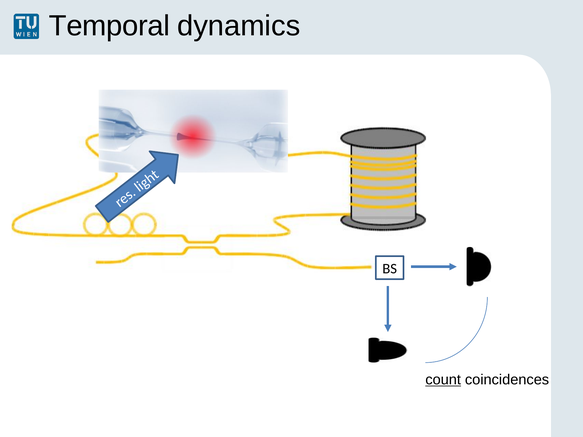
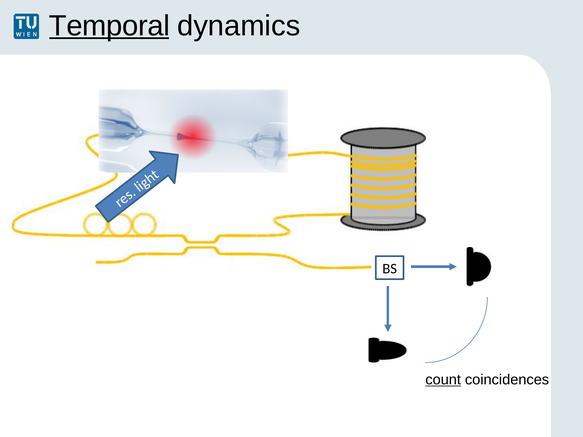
Temporal underline: none -> present (109, 26)
